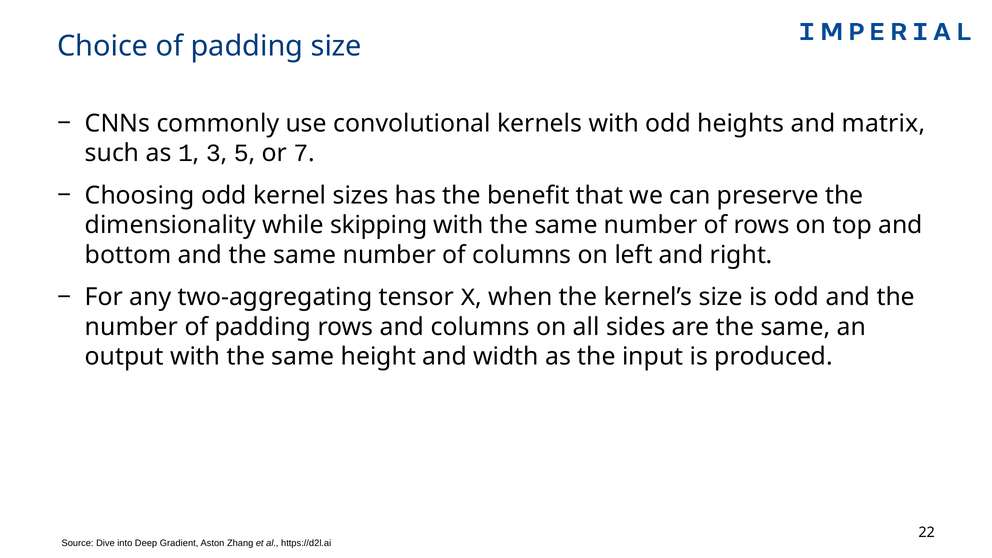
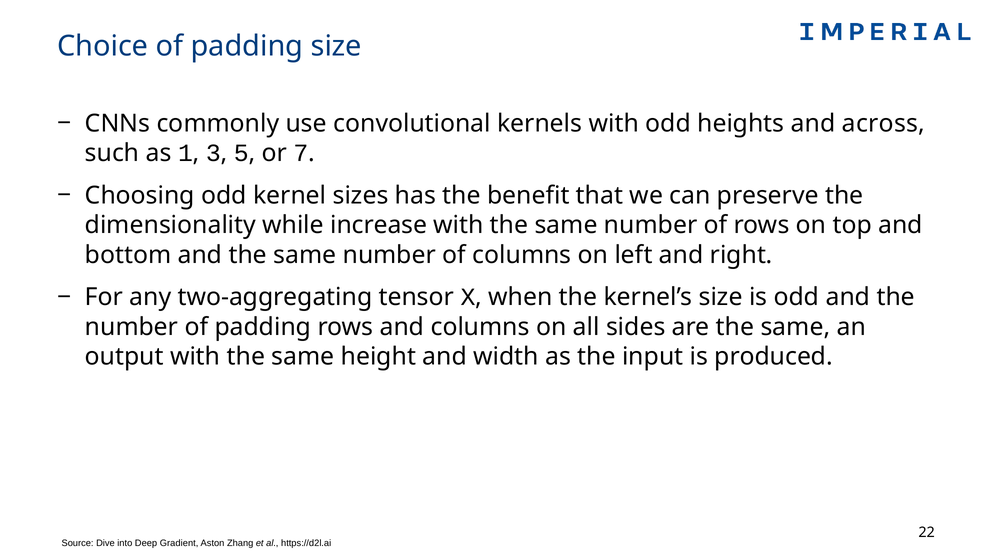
matrix: matrix -> across (883, 124)
skipping: skipping -> increase (379, 225)
